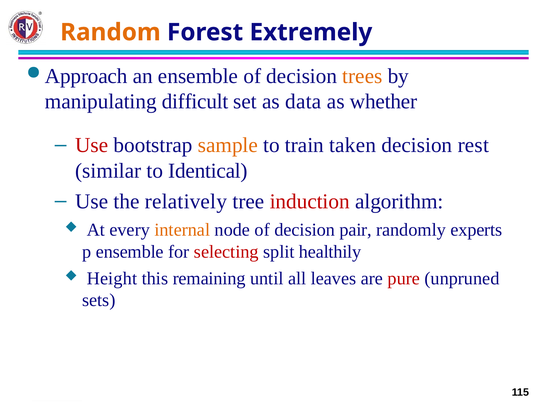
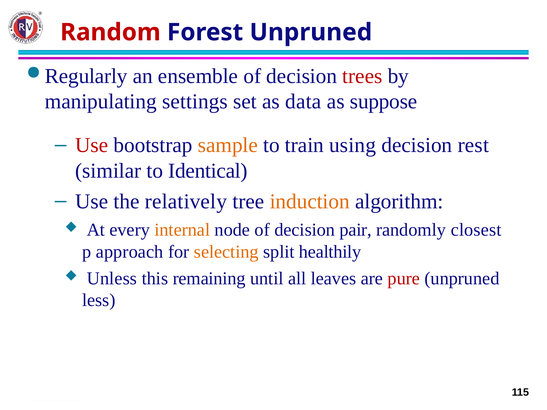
Random colour: orange -> red (110, 32)
Forest Extremely: Extremely -> Unpruned (311, 32)
Approach: Approach -> Regularly (86, 76)
trees colour: orange -> red (362, 76)
difficult: difficult -> settings (195, 102)
whether: whether -> suppose (384, 102)
taken: taken -> using (353, 145)
induction colour: red -> orange (310, 202)
experts: experts -> closest (476, 230)
p ensemble: ensemble -> approach (130, 252)
selecting colour: red -> orange (226, 252)
Height: Height -> Unless (112, 279)
sets: sets -> less (99, 300)
